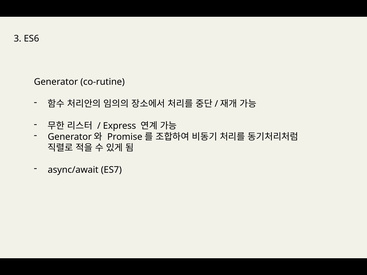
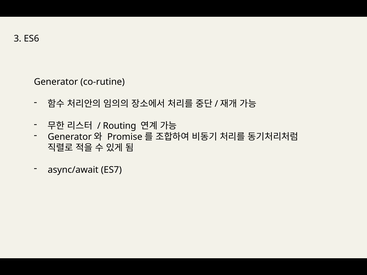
Express: Express -> Routing (120, 126)
